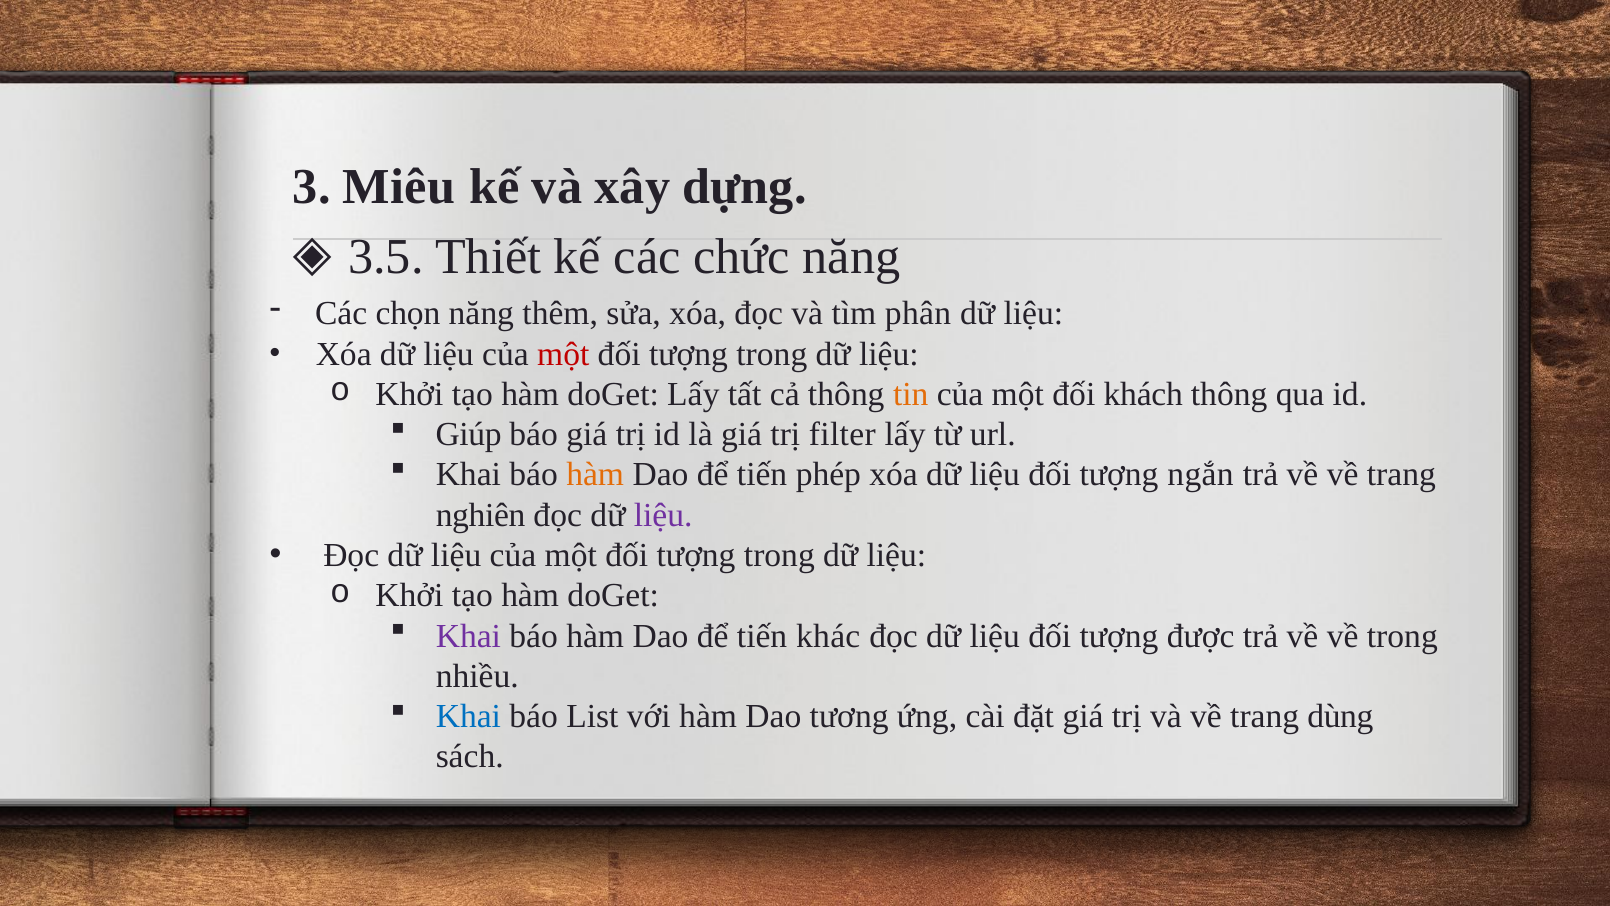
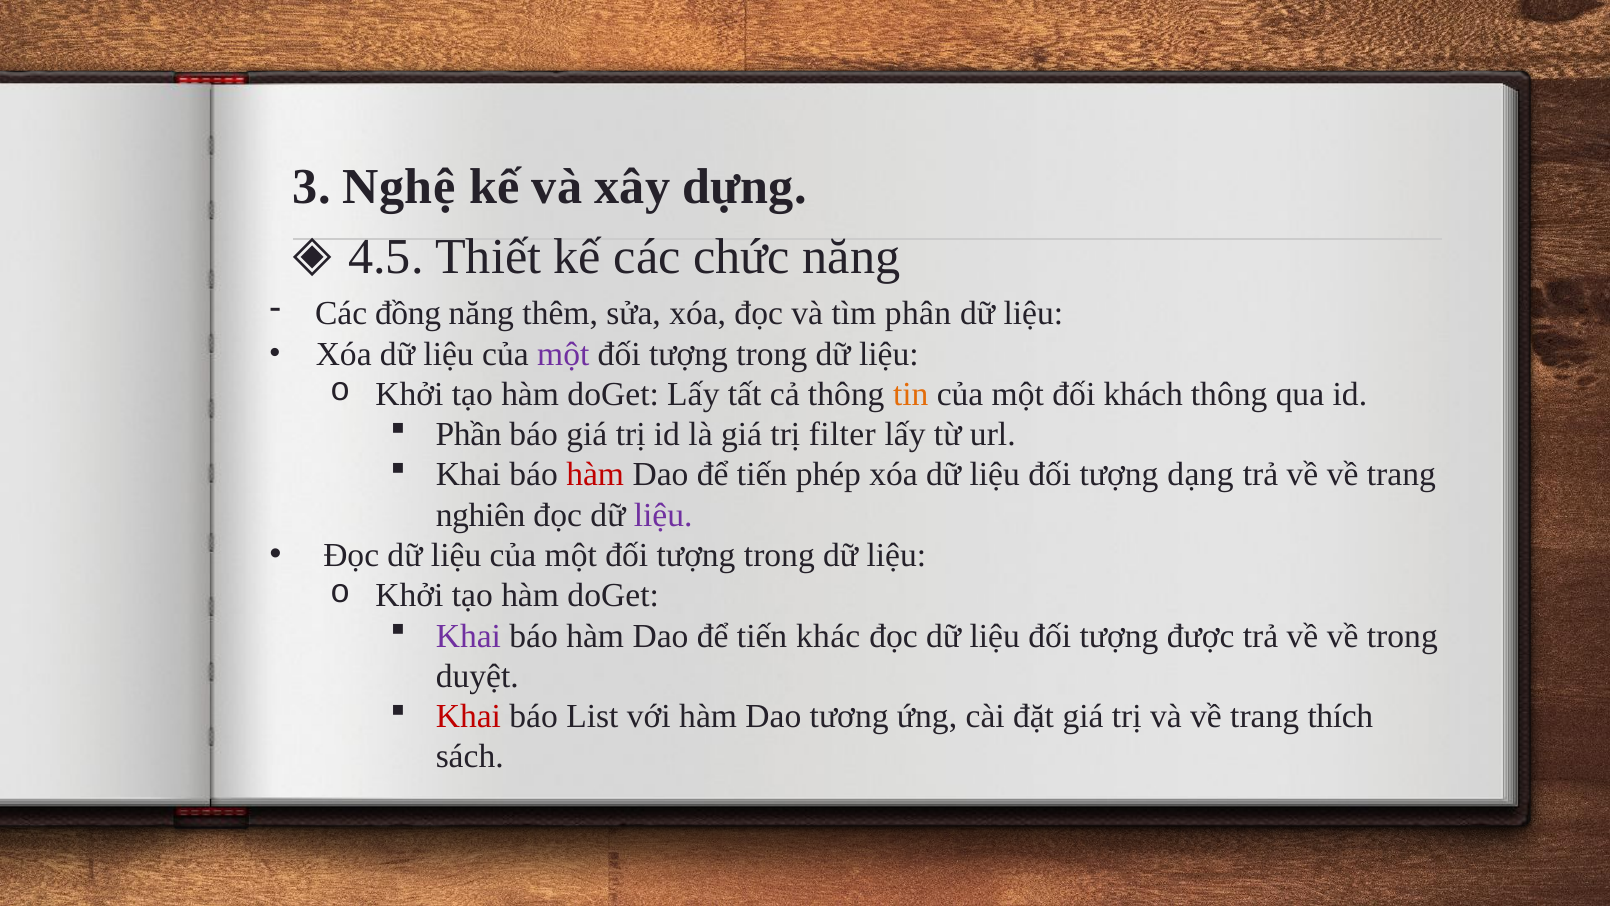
Miêu: Miêu -> Nghệ (399, 186)
3.5: 3.5 -> 4.5 (386, 257)
chọn: chọn -> đồng (408, 314)
một colour: red -> purple (563, 354)
Giúp: Giúp -> Phần (469, 434)
hàm colour: orange -> red (595, 475)
ngắn: ngắn -> dạng (1201, 475)
nhiều: nhiều -> duyệt (477, 676)
Khai colour: blue -> red (468, 716)
dùng: dùng -> thích (1340, 716)
